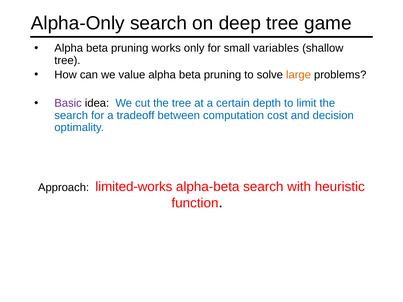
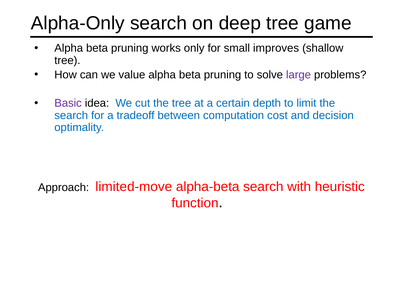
variables: variables -> improves (276, 48)
large colour: orange -> purple (298, 75)
limited-works: limited-works -> limited-move (134, 187)
